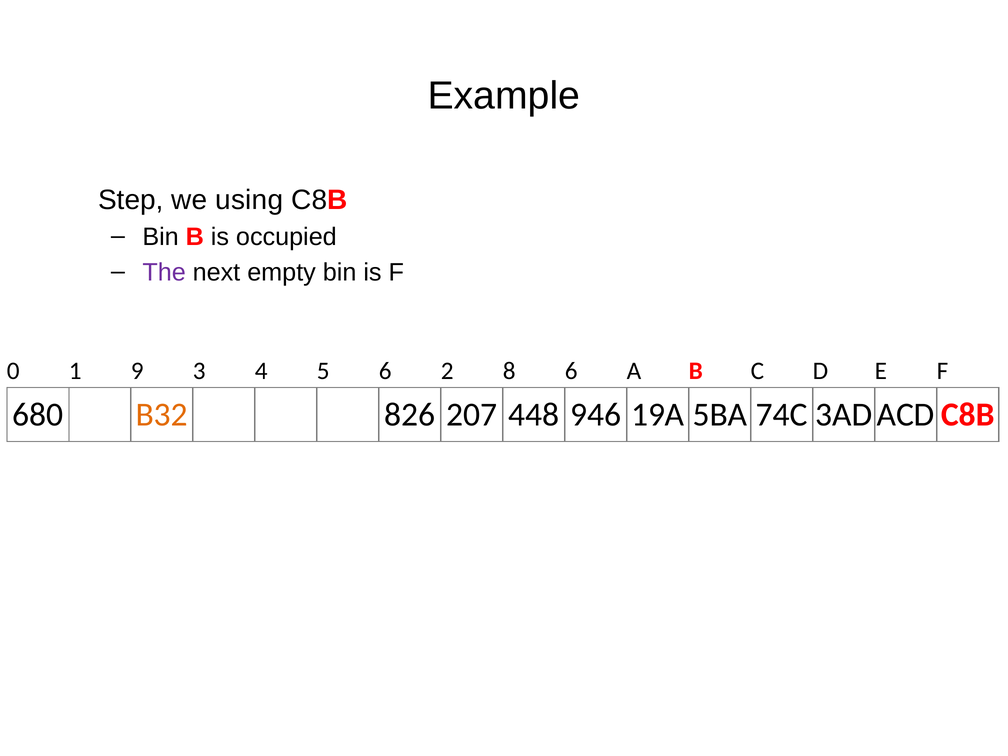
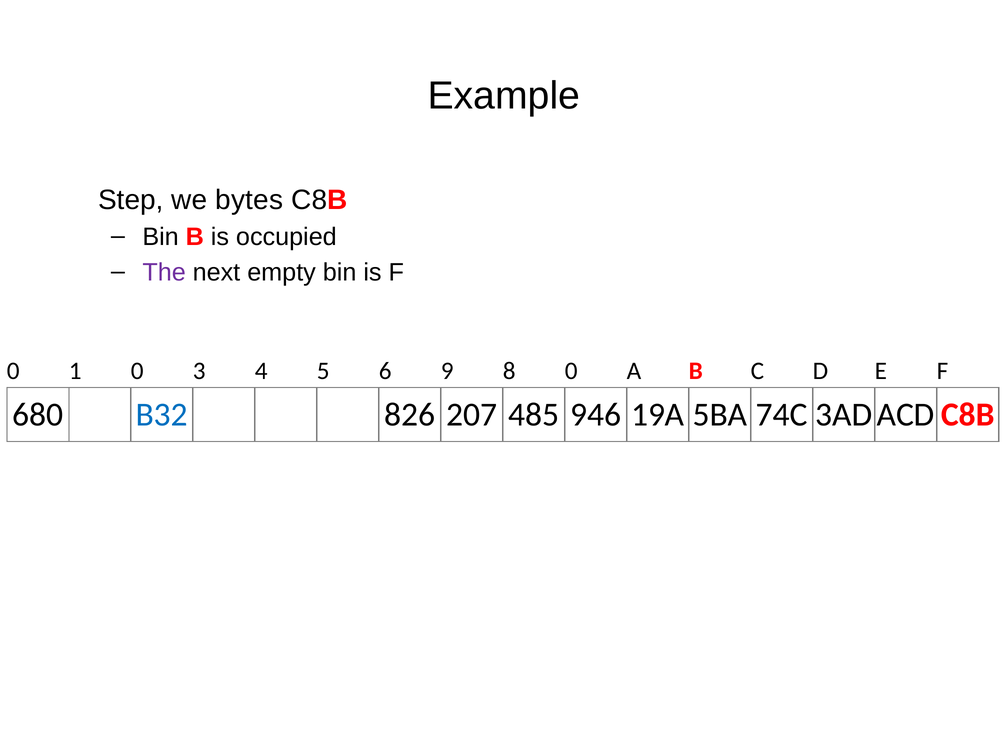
using: using -> bytes (249, 200)
1 9: 9 -> 0 (137, 371)
2: 2 -> 9 (447, 371)
8 6: 6 -> 0 (571, 371)
B32 colour: orange -> blue (162, 415)
448: 448 -> 485 (534, 415)
